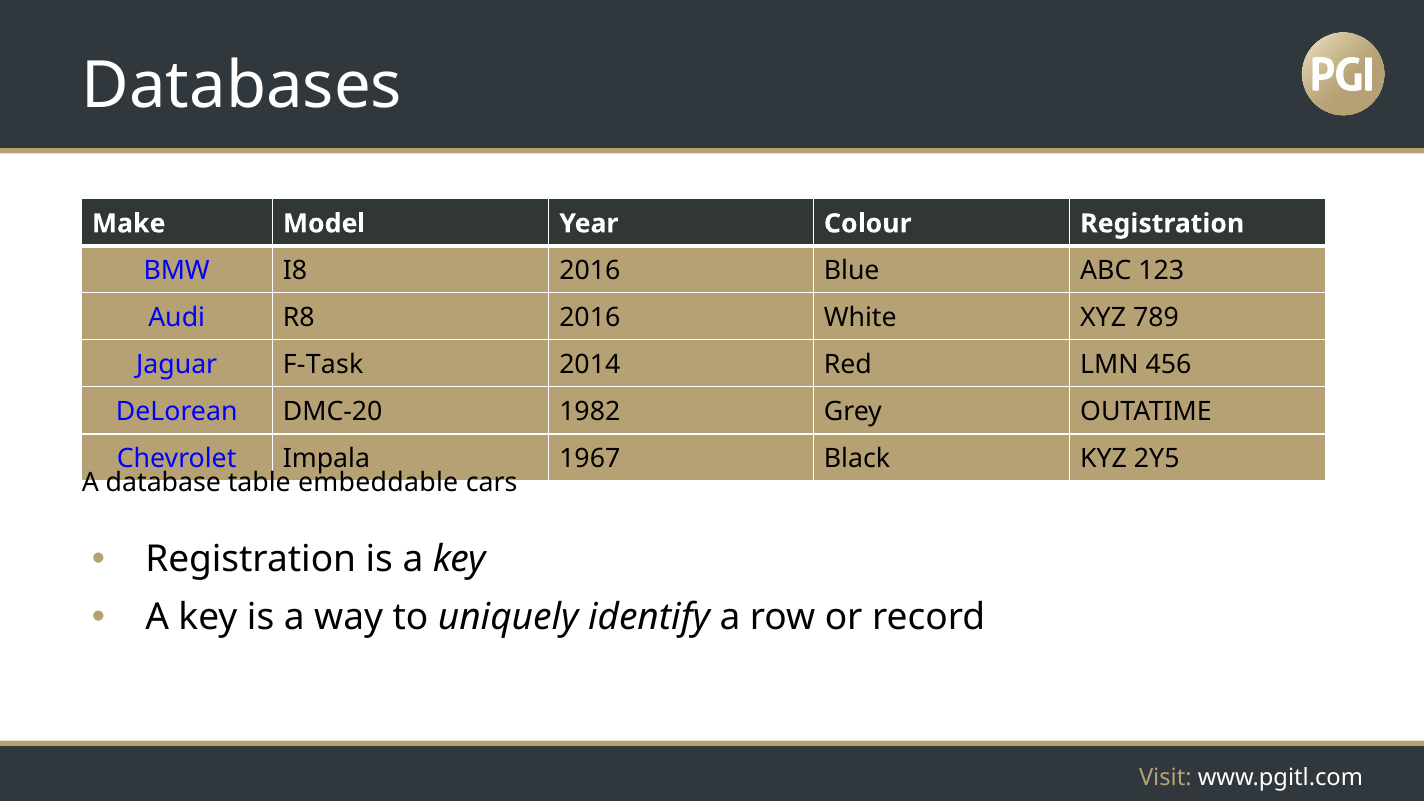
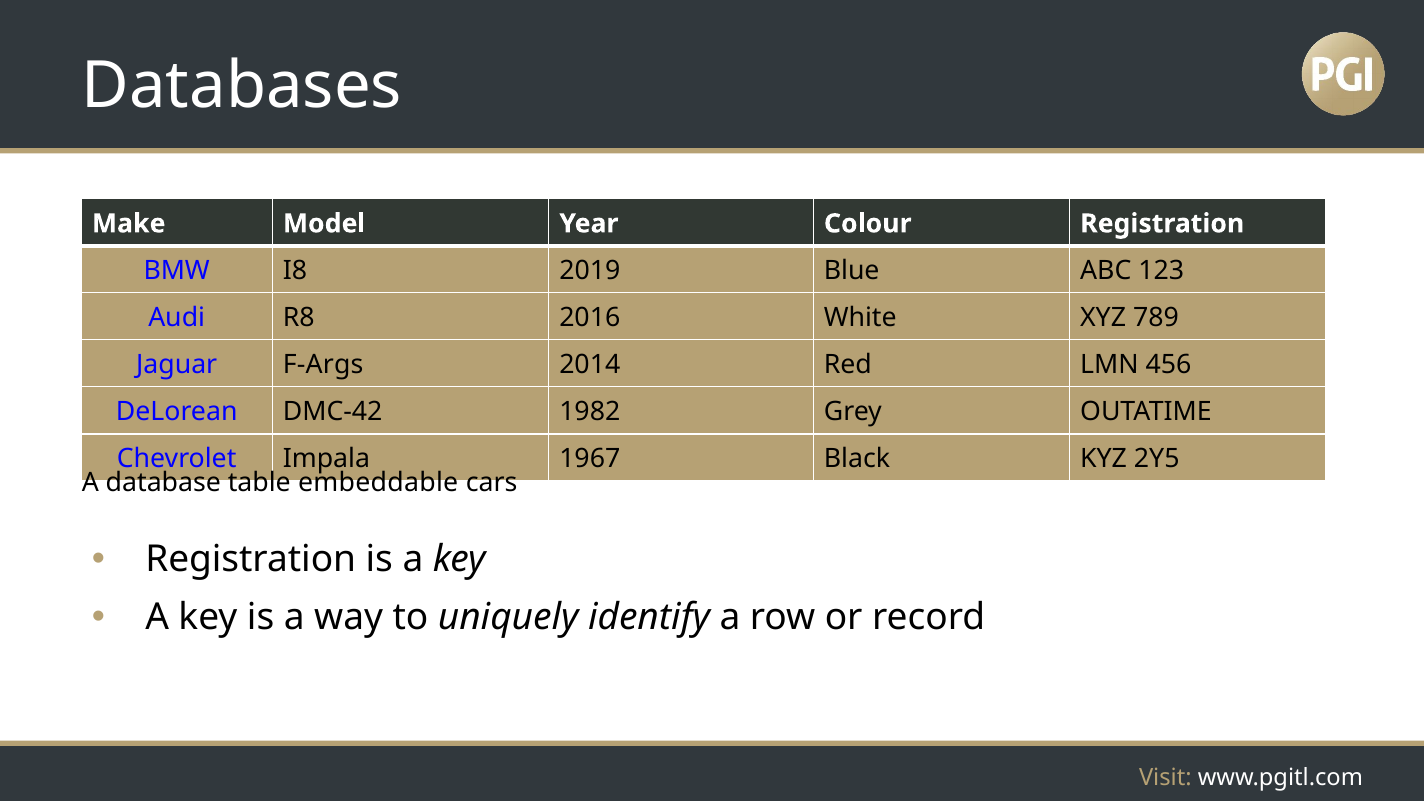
I8 2016: 2016 -> 2019 (590, 271)
F-Task: F-Task -> F-Args (323, 365)
DMC-20: DMC-20 -> DMC-42 (333, 412)
